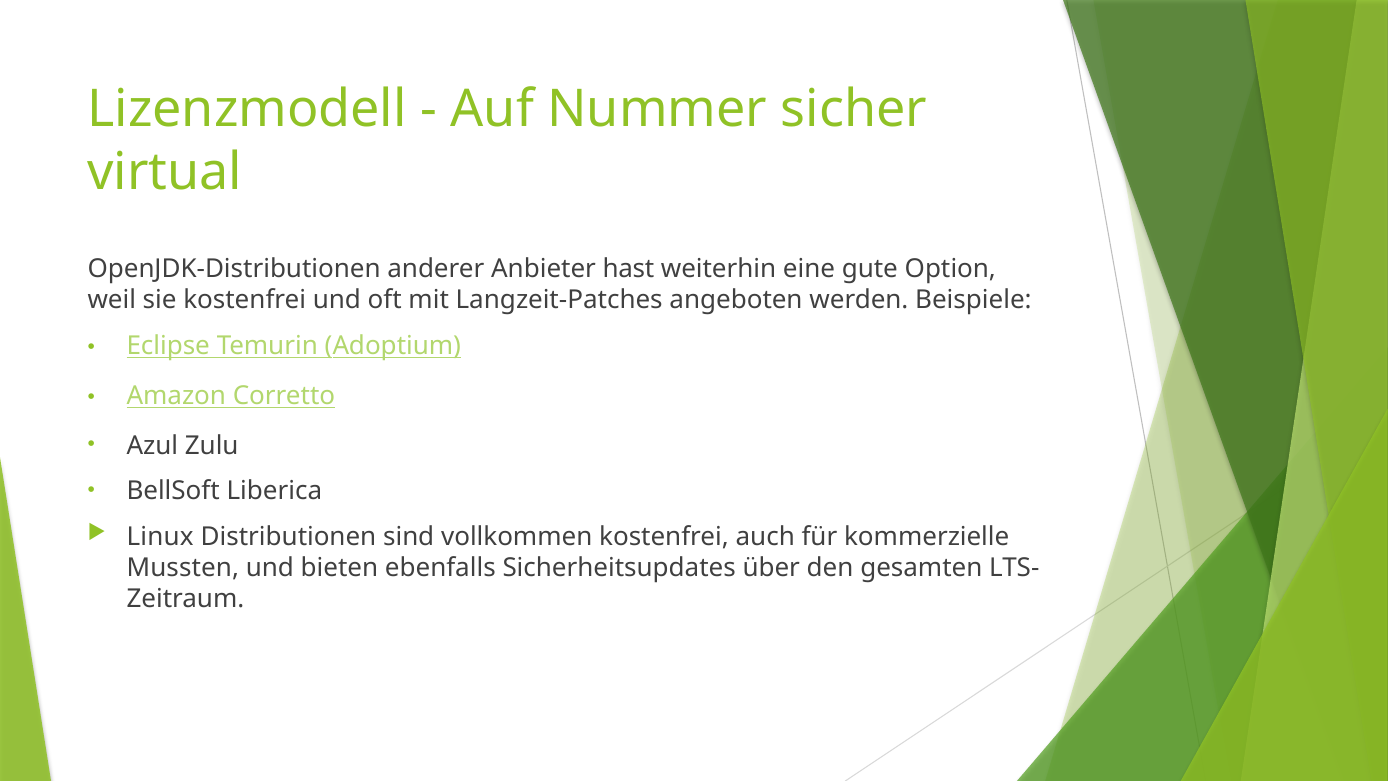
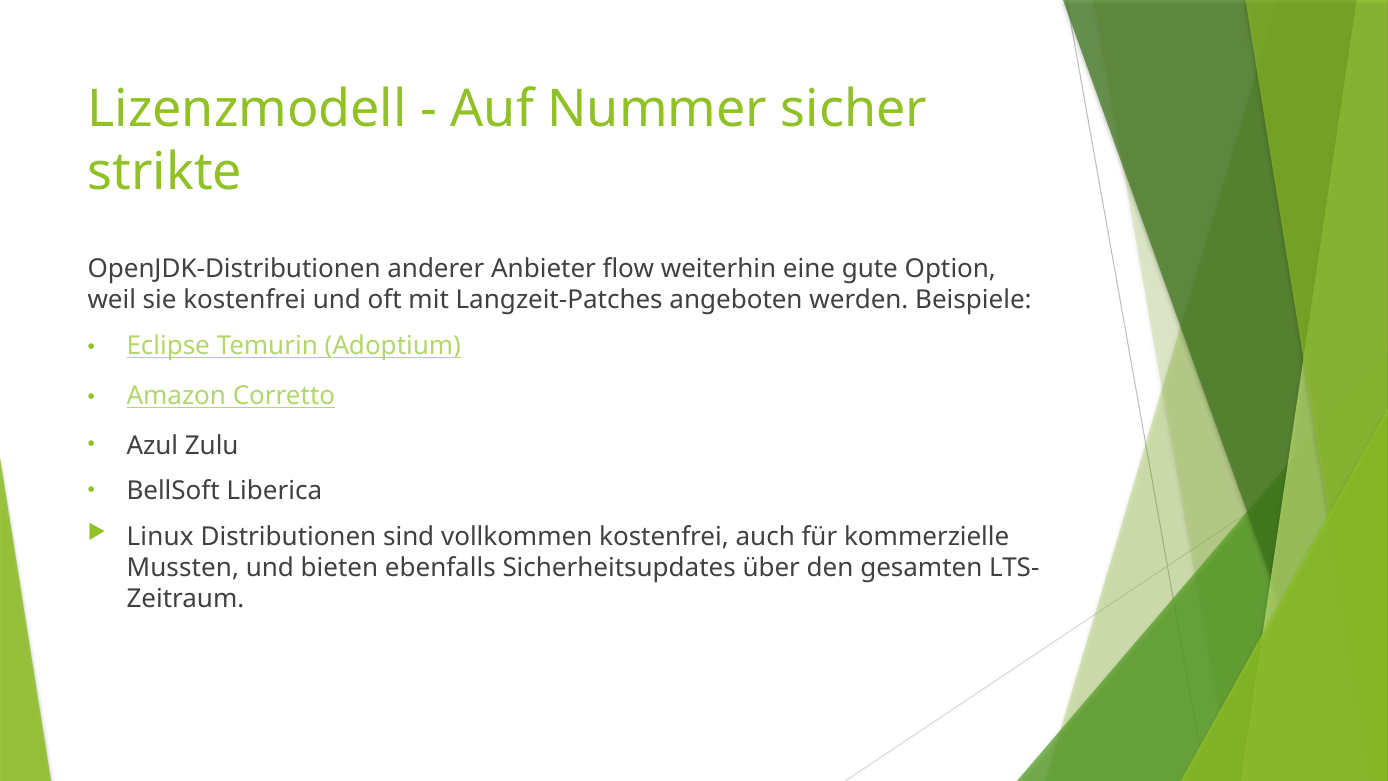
virtual: virtual -> strikte (165, 172)
hast: hast -> flow (628, 269)
